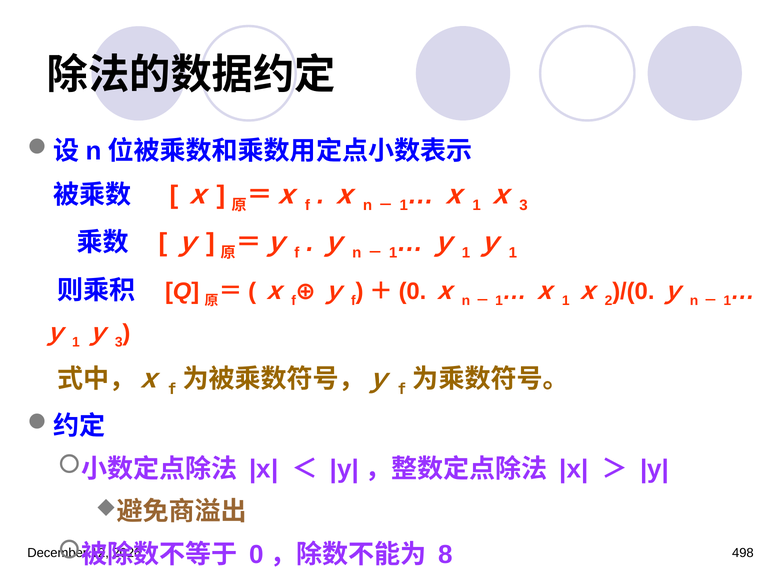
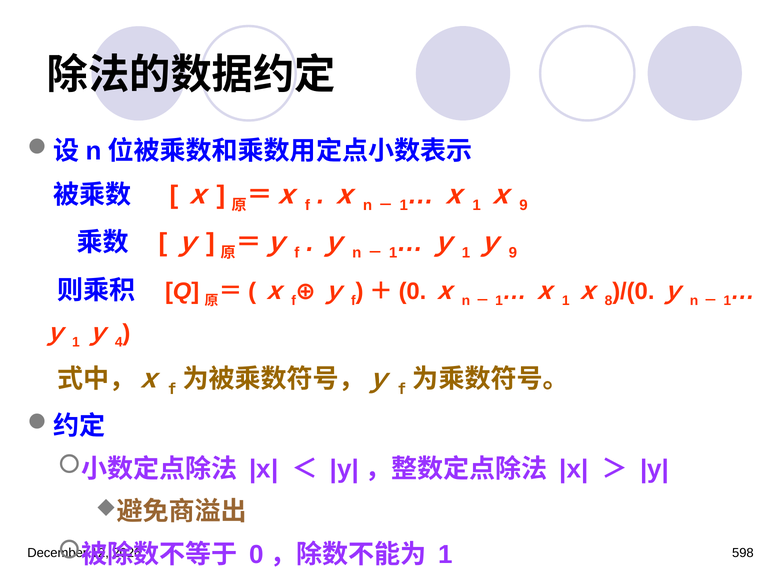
3: 3 -> 9 (524, 205)
1: 1 -> 9 (513, 253)
2: 2 -> 8 (609, 300)
3: 3 -> 4 (119, 342)
8: 8 -> 1 (446, 554)
498: 498 -> 598 (743, 553)
